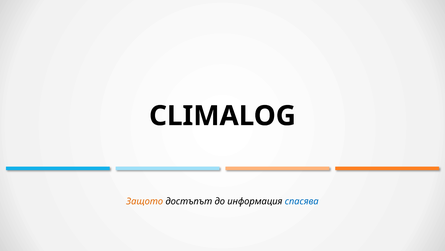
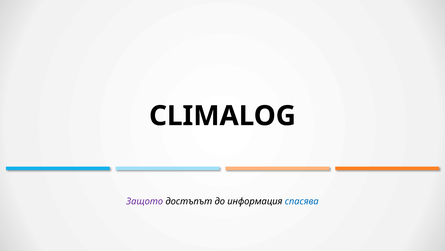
Защото colour: orange -> purple (145, 201)
